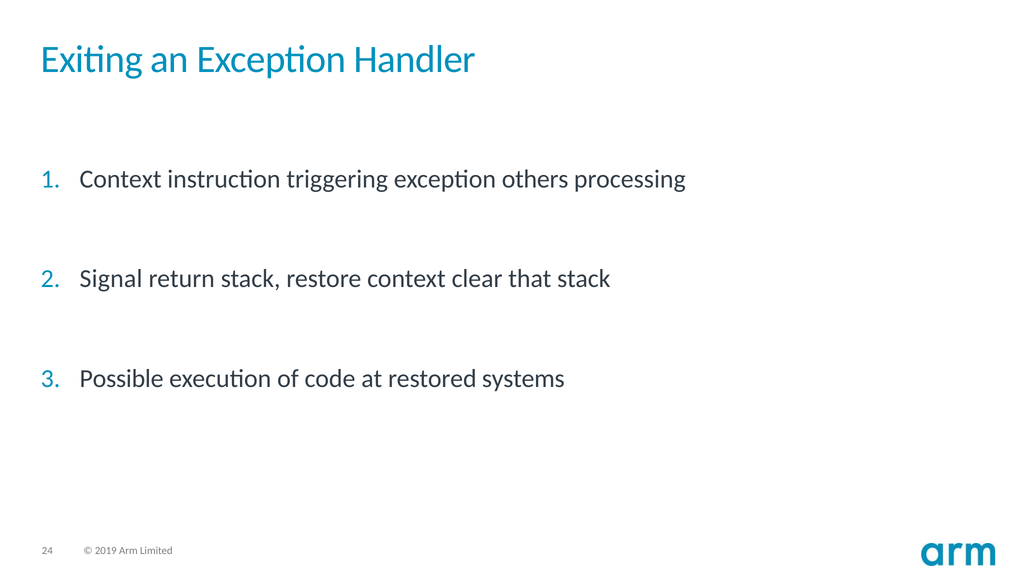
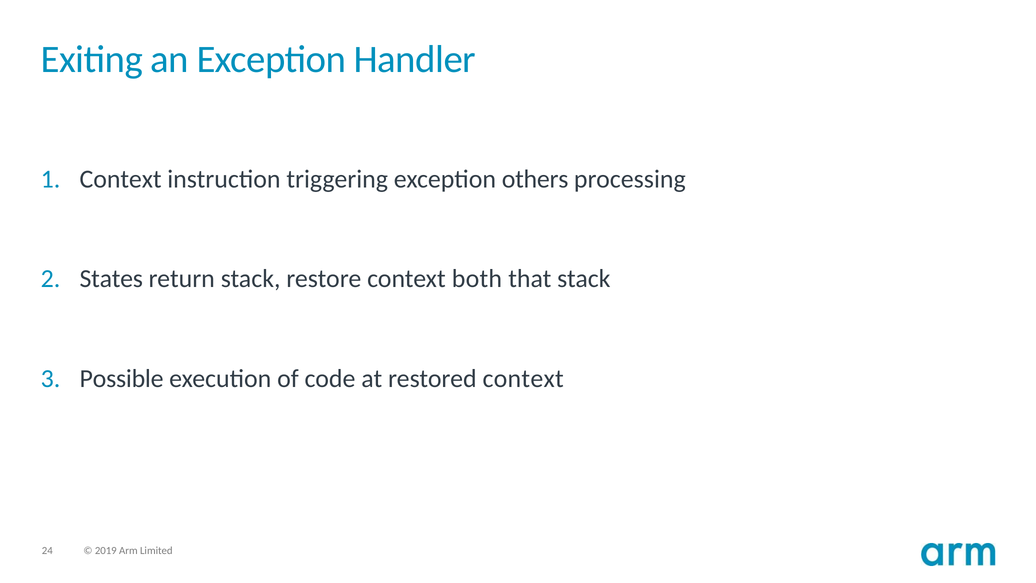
Signal: Signal -> States (111, 279)
clear: clear -> both (477, 279)
restored systems: systems -> context (523, 378)
